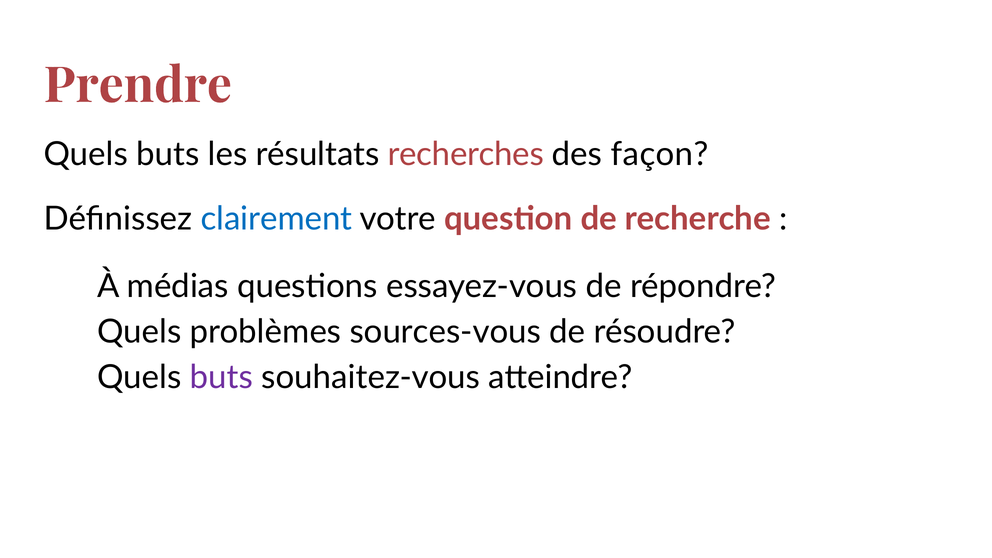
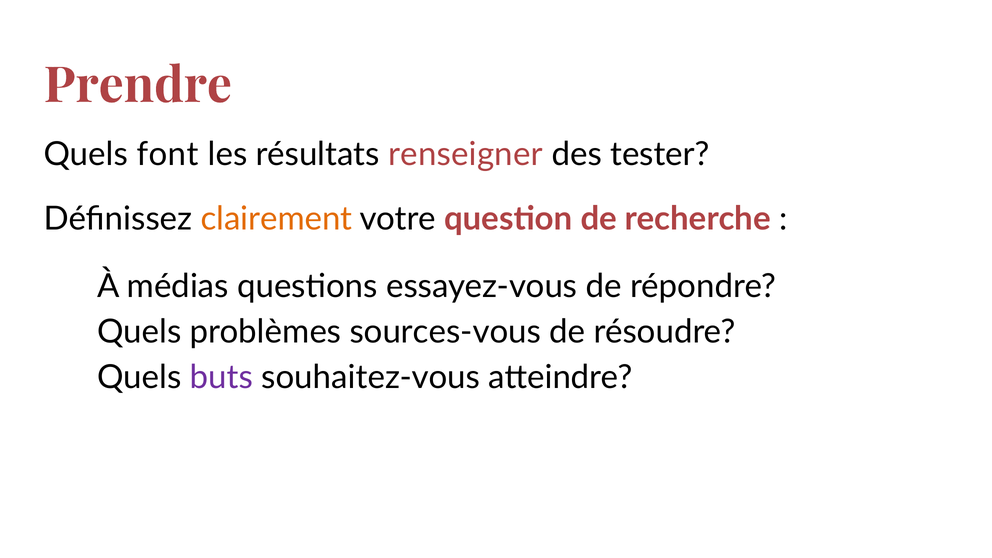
Quels buts: buts -> font (168, 154)
recherches: recherches -> renseigner (465, 154)
façon: façon -> tester (660, 154)
clairement colour: blue -> orange (276, 219)
